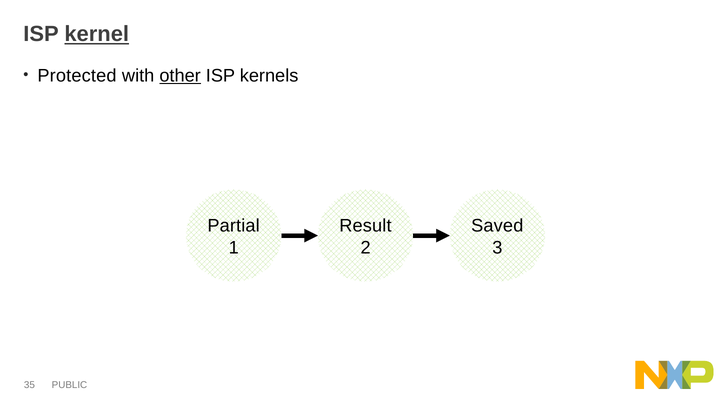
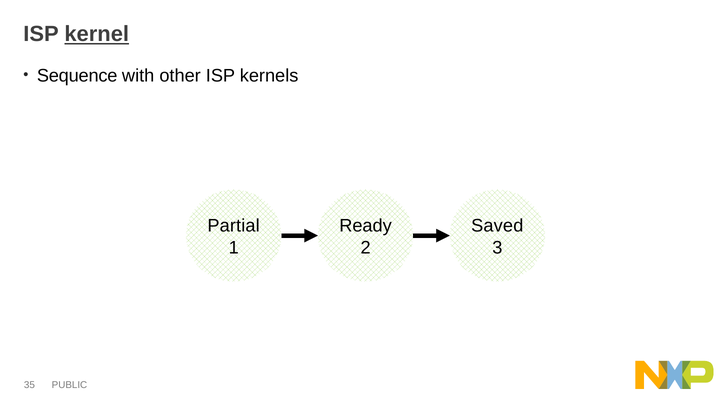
Protected: Protected -> Sequence (77, 76)
other underline: present -> none (180, 76)
Result: Result -> Ready (366, 226)
